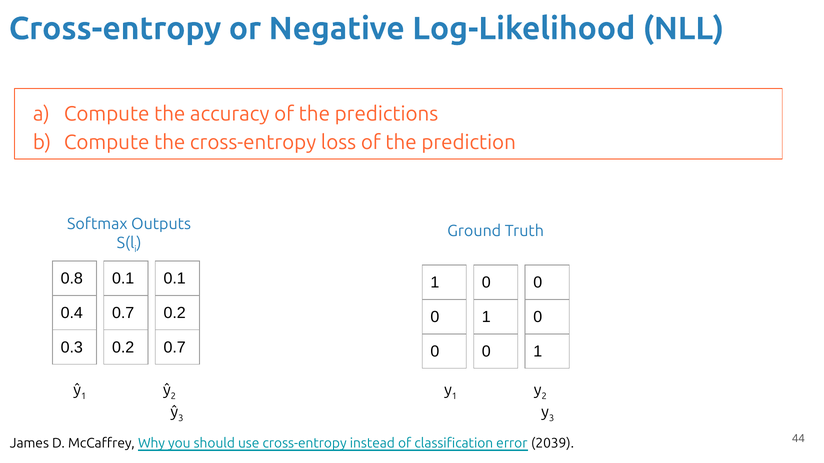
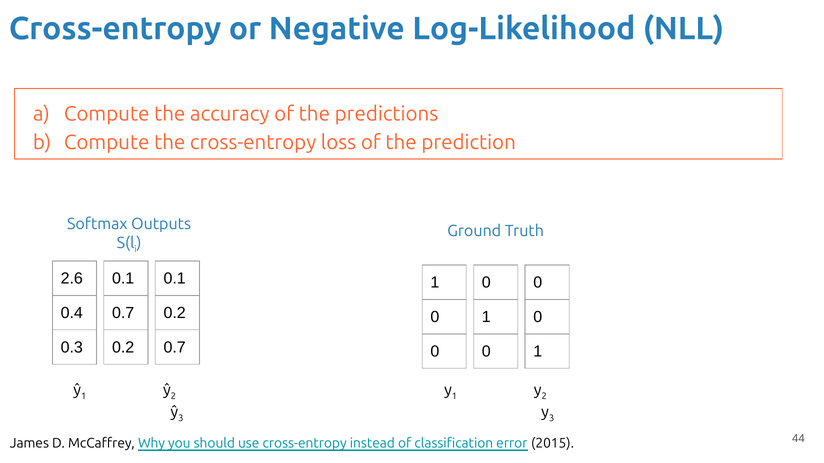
0.8: 0.8 -> 2.6 (72, 279)
2039: 2039 -> 2015 (553, 444)
